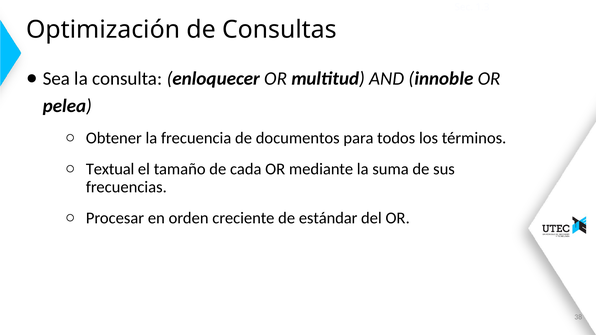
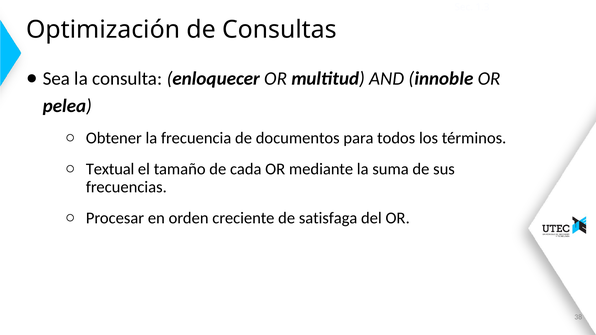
estándar: estándar -> satisfaga (328, 218)
